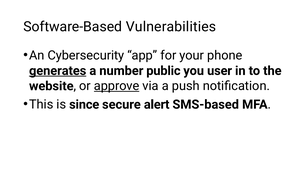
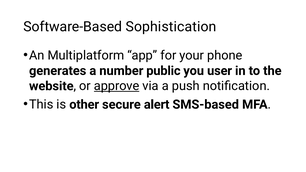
Vulnerabilities: Vulnerabilities -> Sophistication (171, 27)
Cybersecurity: Cybersecurity -> Multiplatform (86, 55)
generates underline: present -> none (58, 71)
since: since -> other (84, 105)
